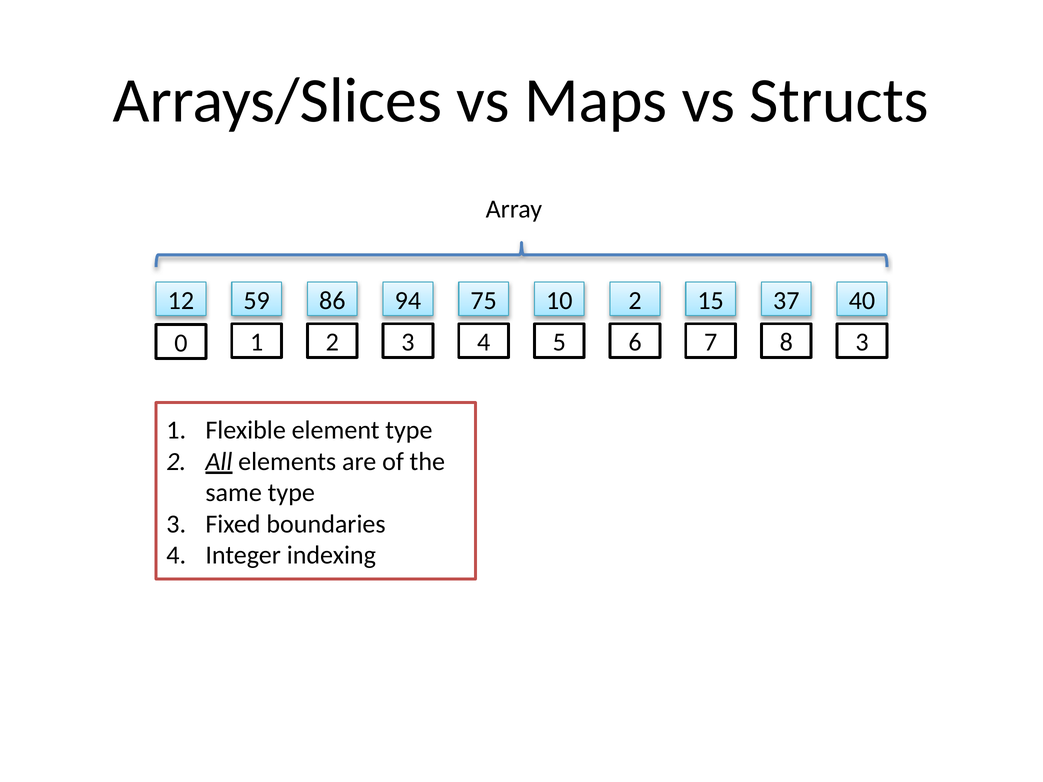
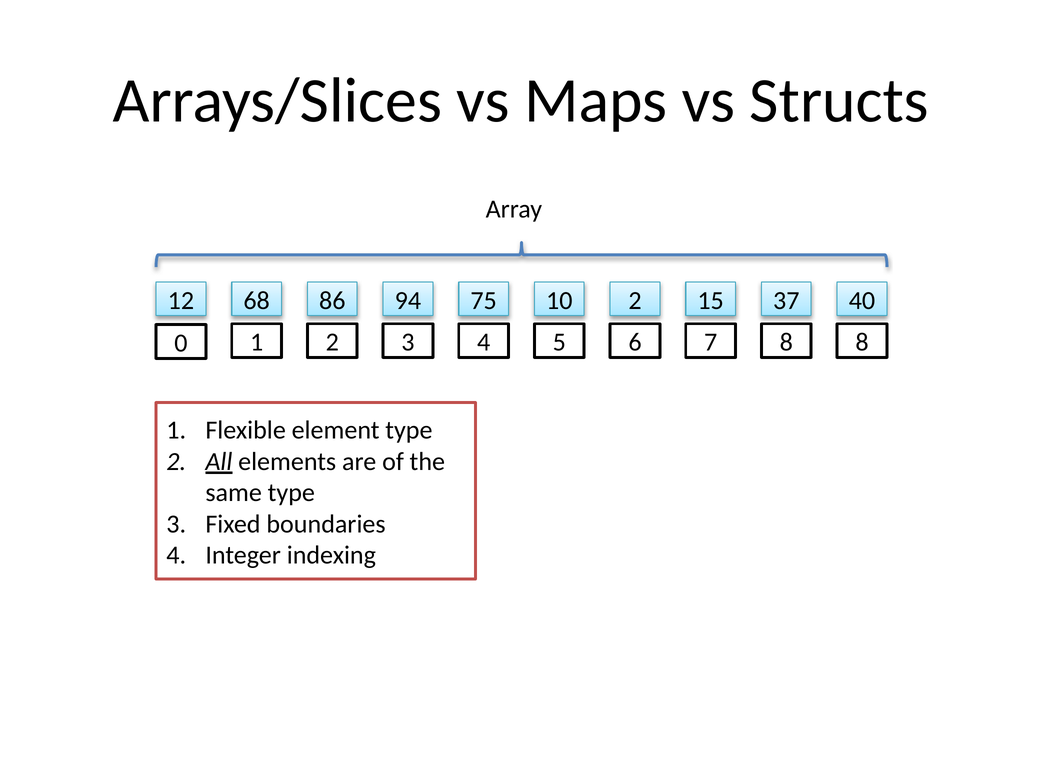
59: 59 -> 68 (257, 301)
8 3: 3 -> 8 (862, 342)
